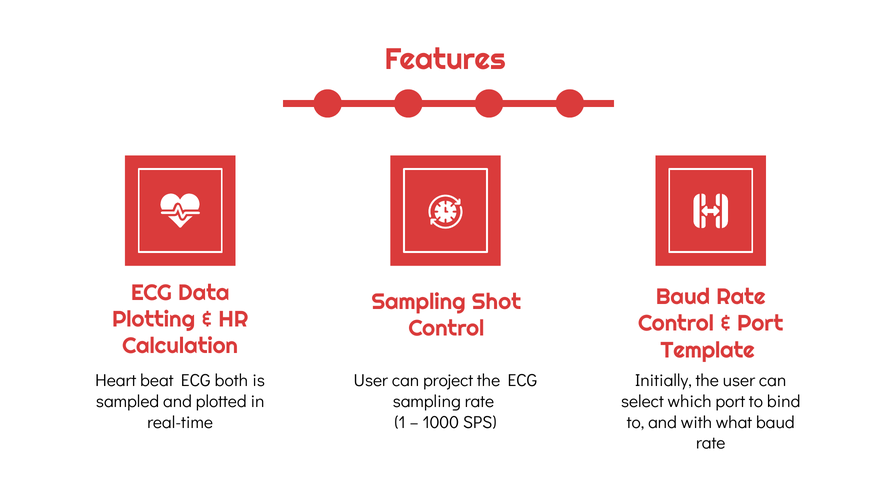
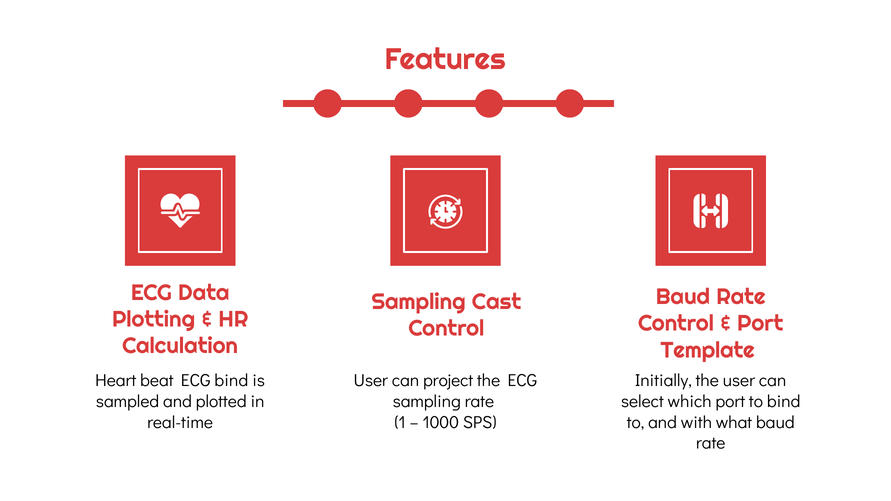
Shot: Shot -> Cast (497, 302)
ECG both: both -> bind (231, 381)
